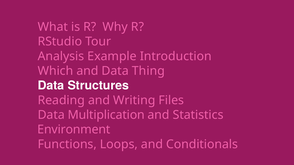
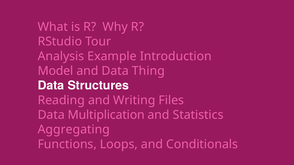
Which: Which -> Model (55, 71)
Environment: Environment -> Aggregating (74, 130)
